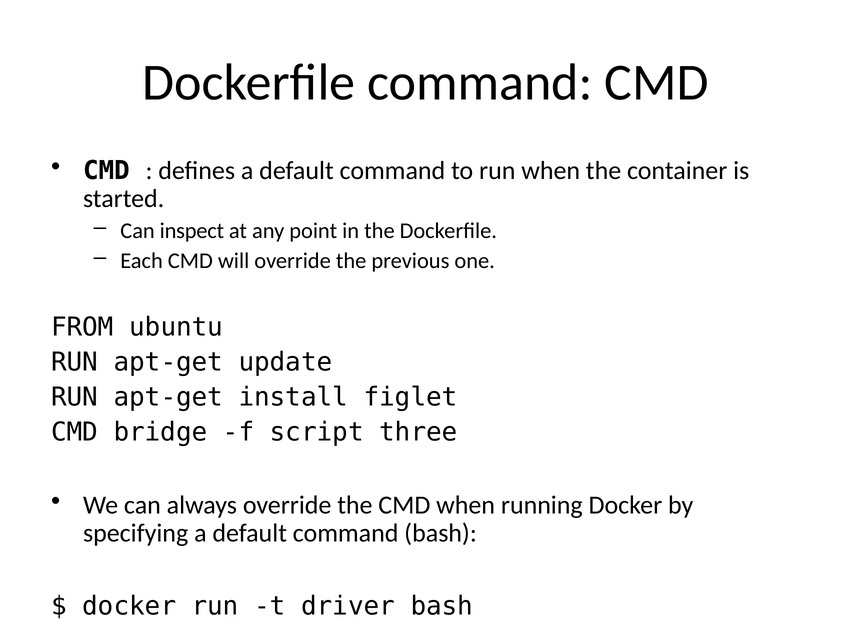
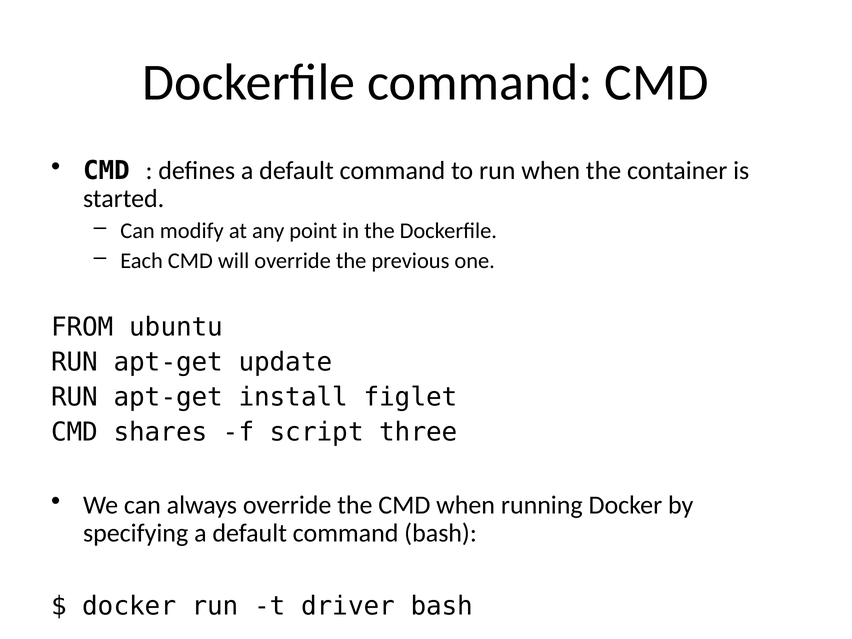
inspect: inspect -> modify (192, 231)
bridge: bridge -> shares (160, 432)
